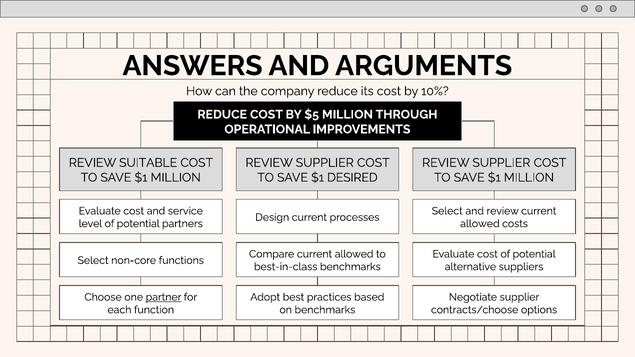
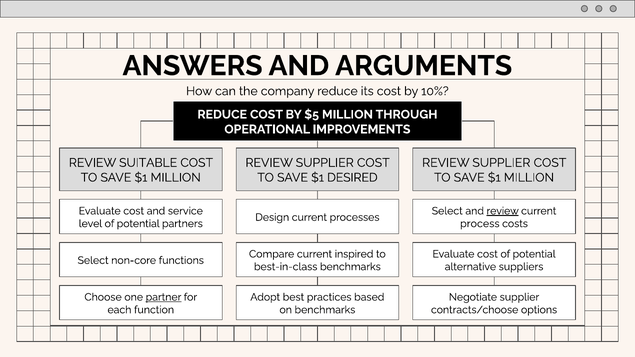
review underline: none -> present (503, 211)
allowed: allowed -> process (480, 224)
Compare current allowed: allowed -> inspired (354, 254)
